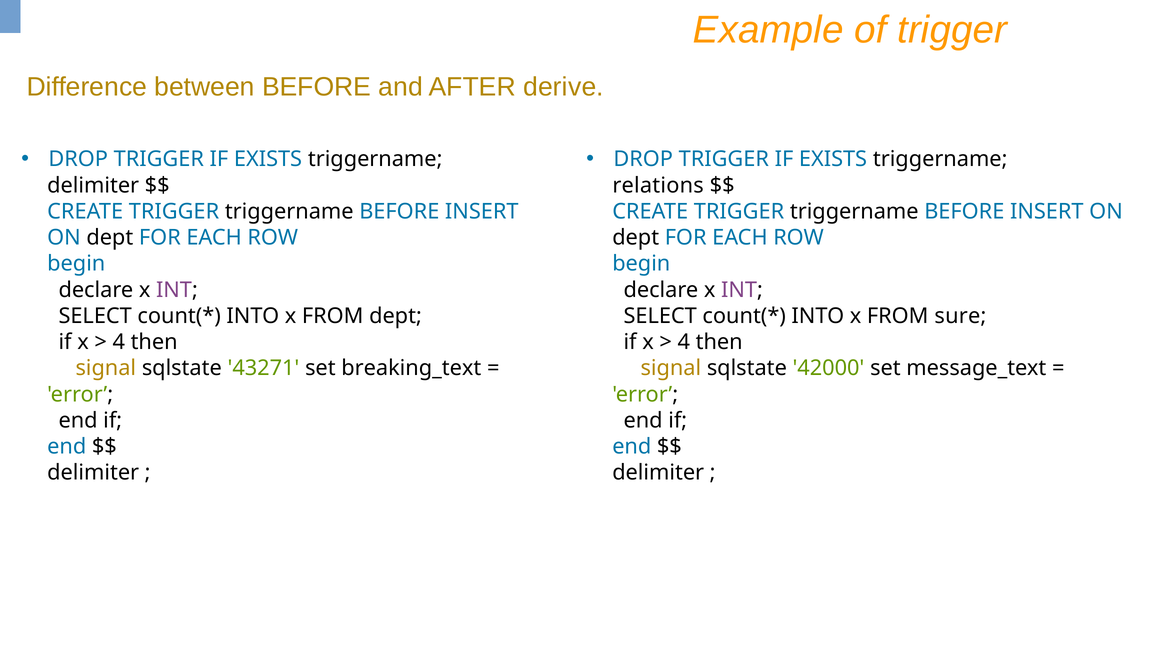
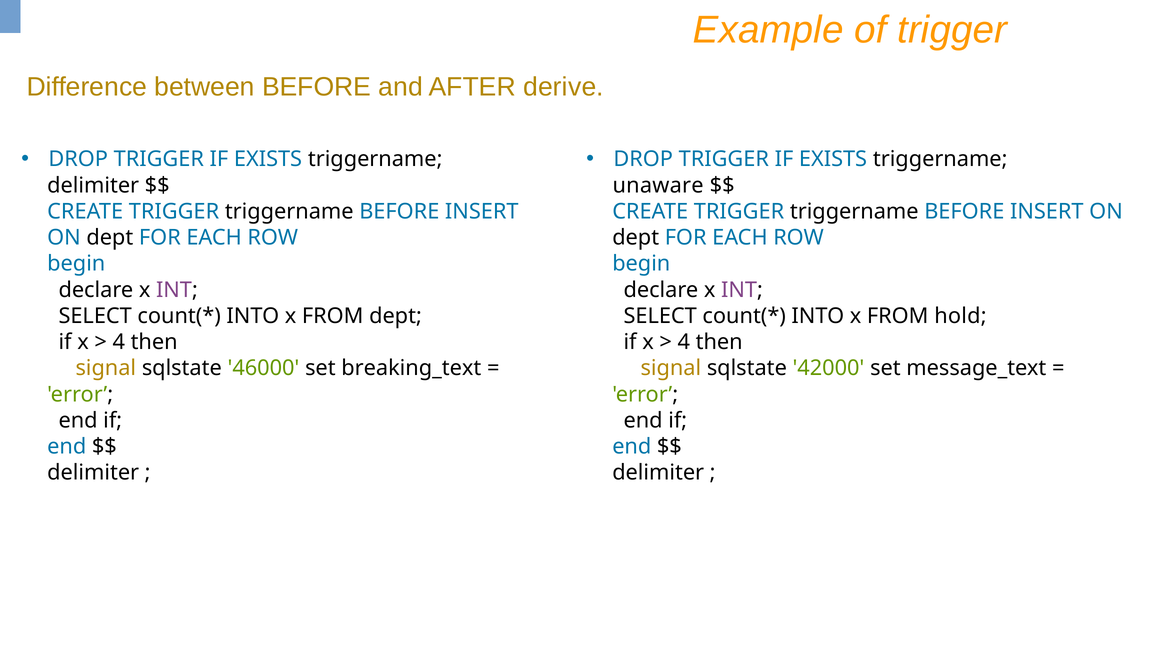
relations: relations -> unaware (658, 185)
sure: sure -> hold (960, 316)
43271: 43271 -> 46000 (263, 368)
